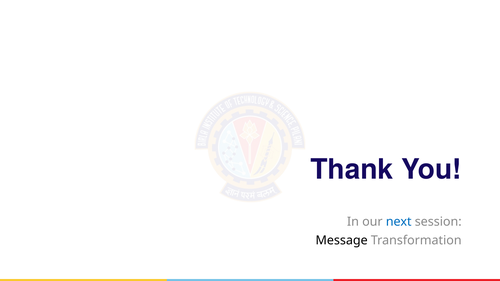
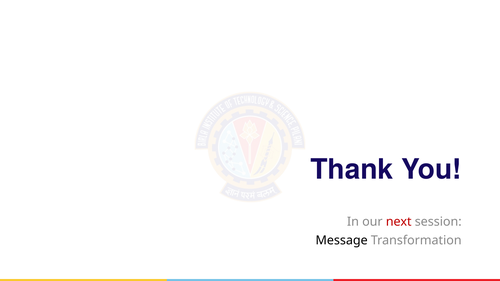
next colour: blue -> red (399, 222)
